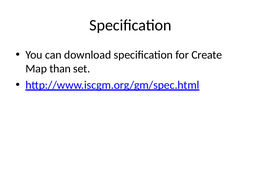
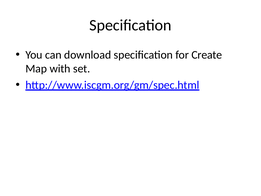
than: than -> with (60, 69)
